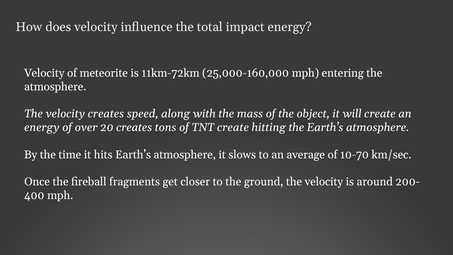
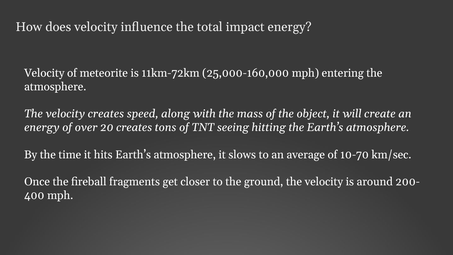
TNT create: create -> seeing (233, 127)
